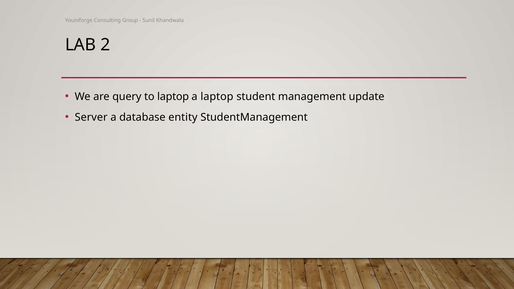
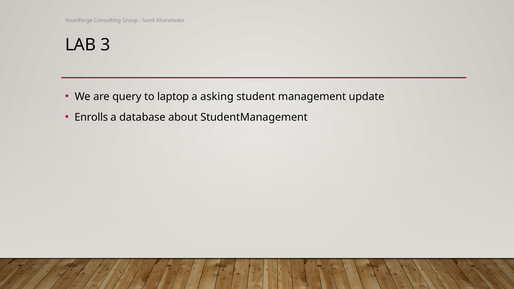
2: 2 -> 3 (105, 45)
a laptop: laptop -> asking (217, 97)
Server: Server -> Enrolls (91, 117)
entity: entity -> about (183, 117)
